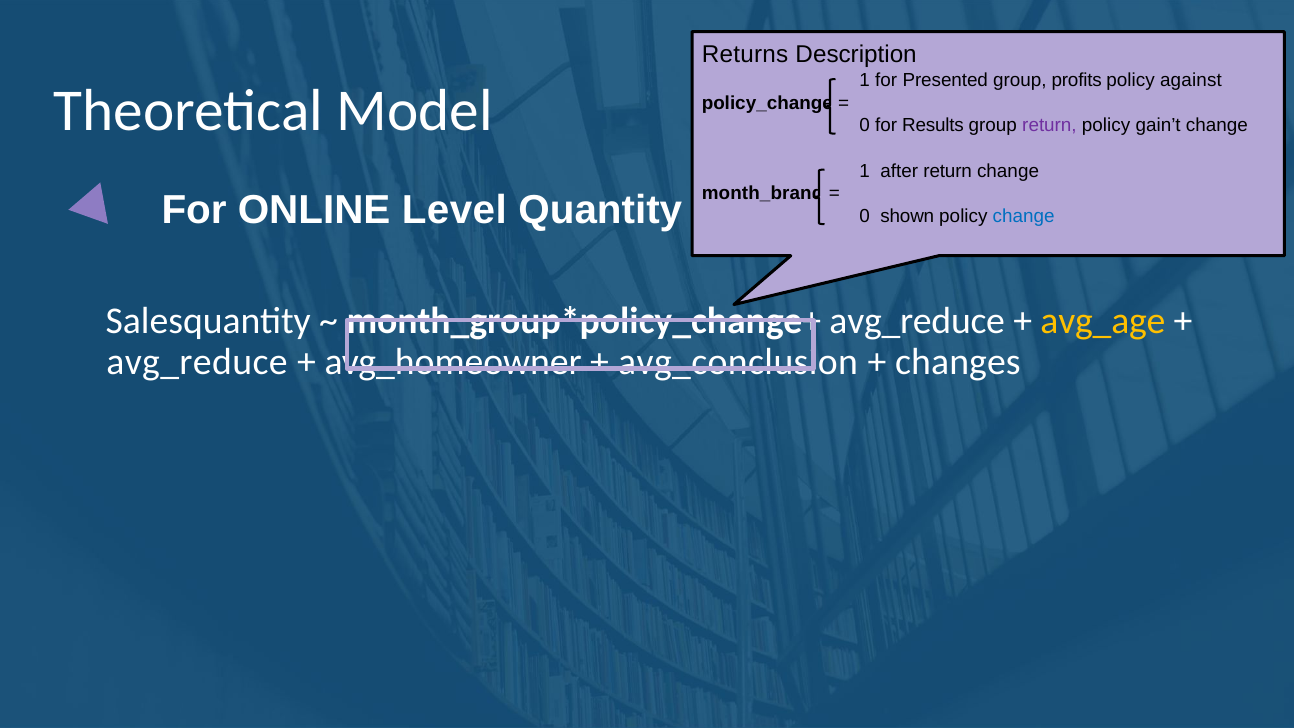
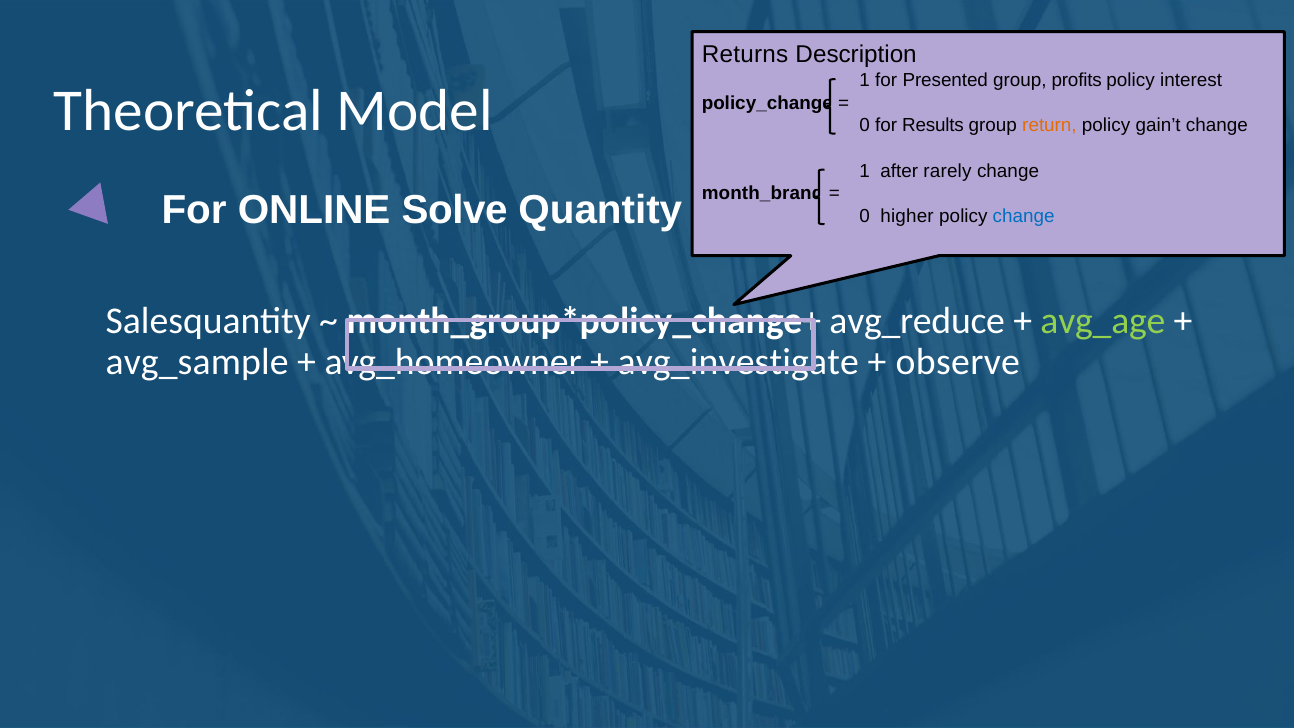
against: against -> interest (1191, 80)
return colour: purple -> orange (1049, 126)
after return: return -> rarely (947, 171)
Level: Level -> Solve (455, 210)
shown: shown -> higher (907, 216)
avg_age colour: yellow -> light green (1103, 321)
avg_reduce: avg_reduce -> avg_sample (197, 362)
avg_conclusion: avg_conclusion -> avg_investigate (738, 362)
changes: changes -> observe (958, 362)
